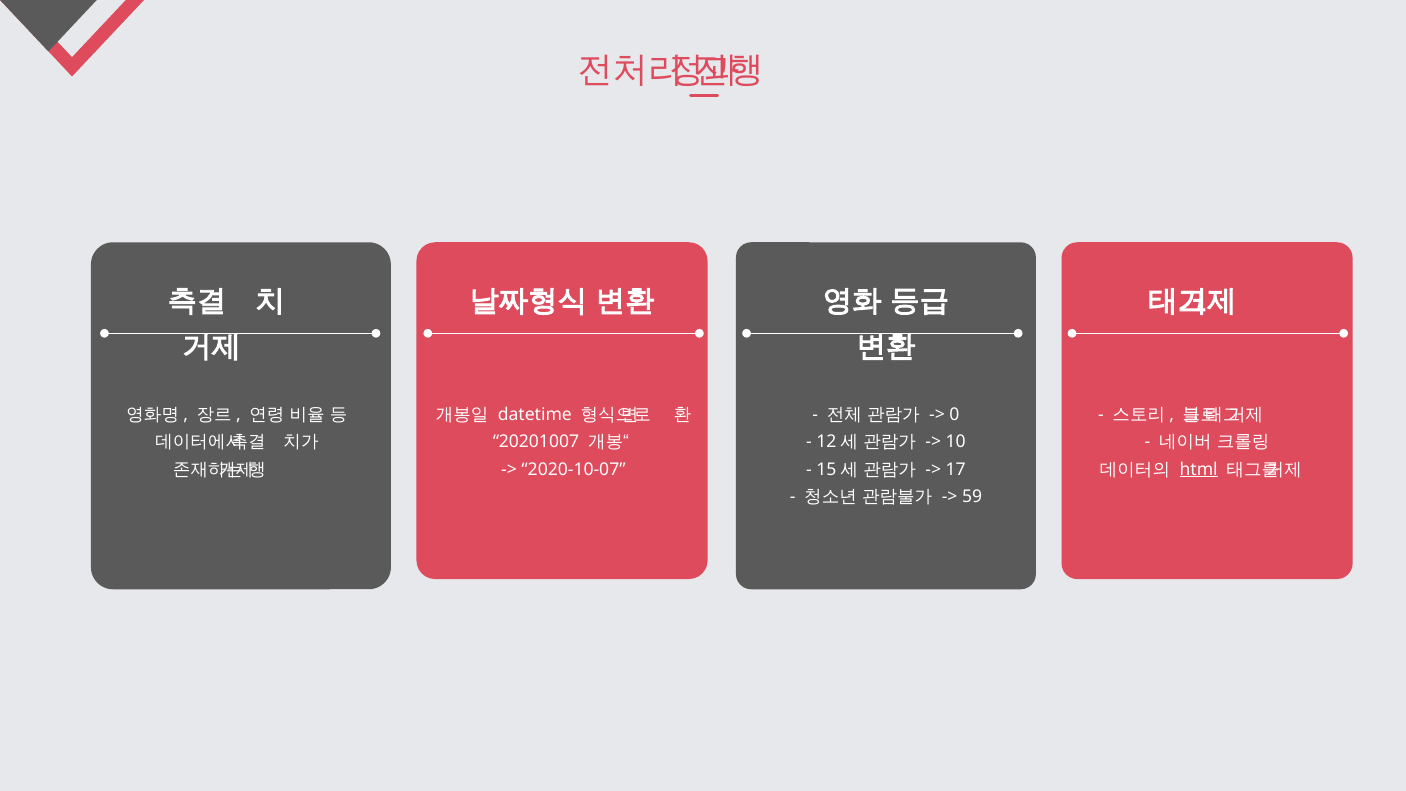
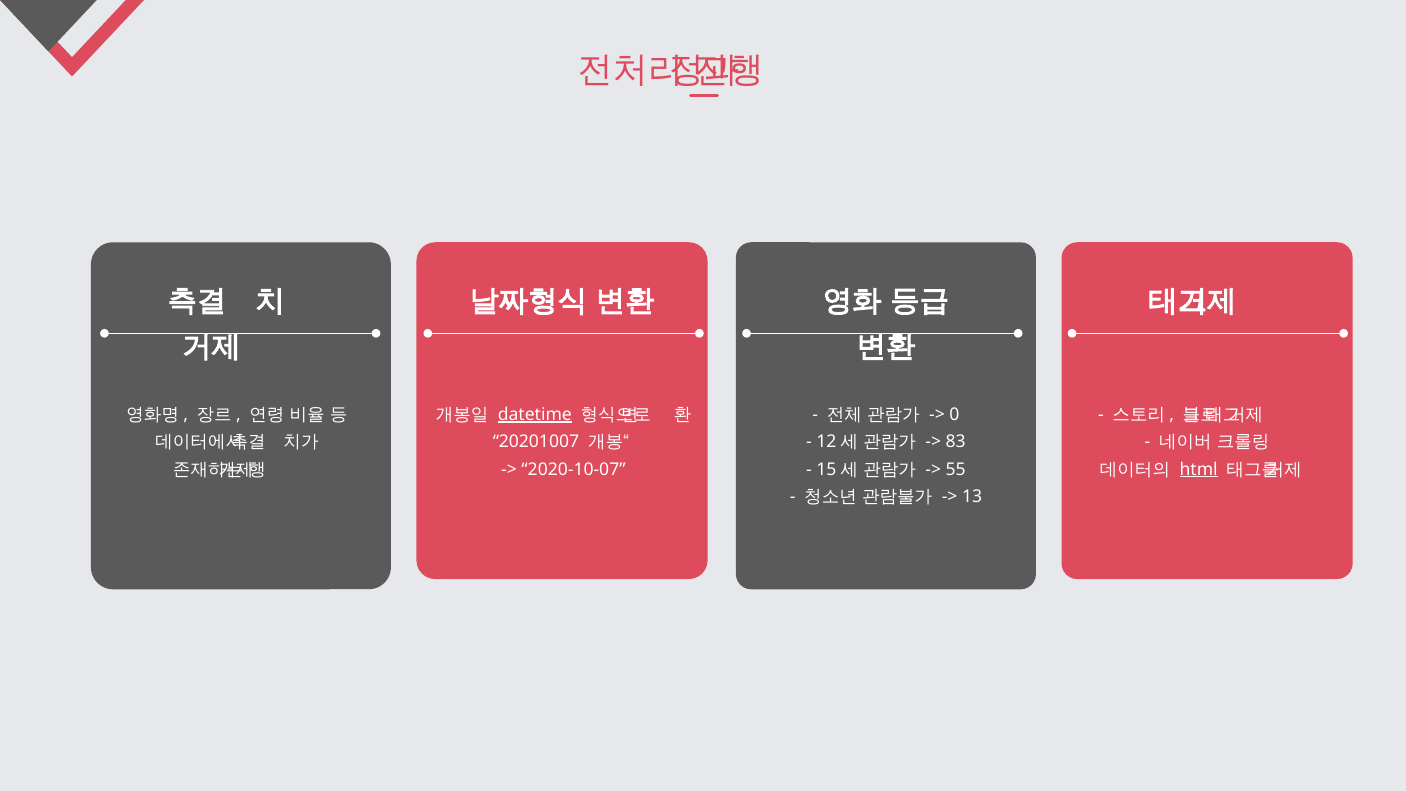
datetime underline: none -> present (535, 414)
10: 10 -> 83 (956, 442)
17: 17 -> 55 (956, 469)
59: 59 -> 13 (972, 497)
